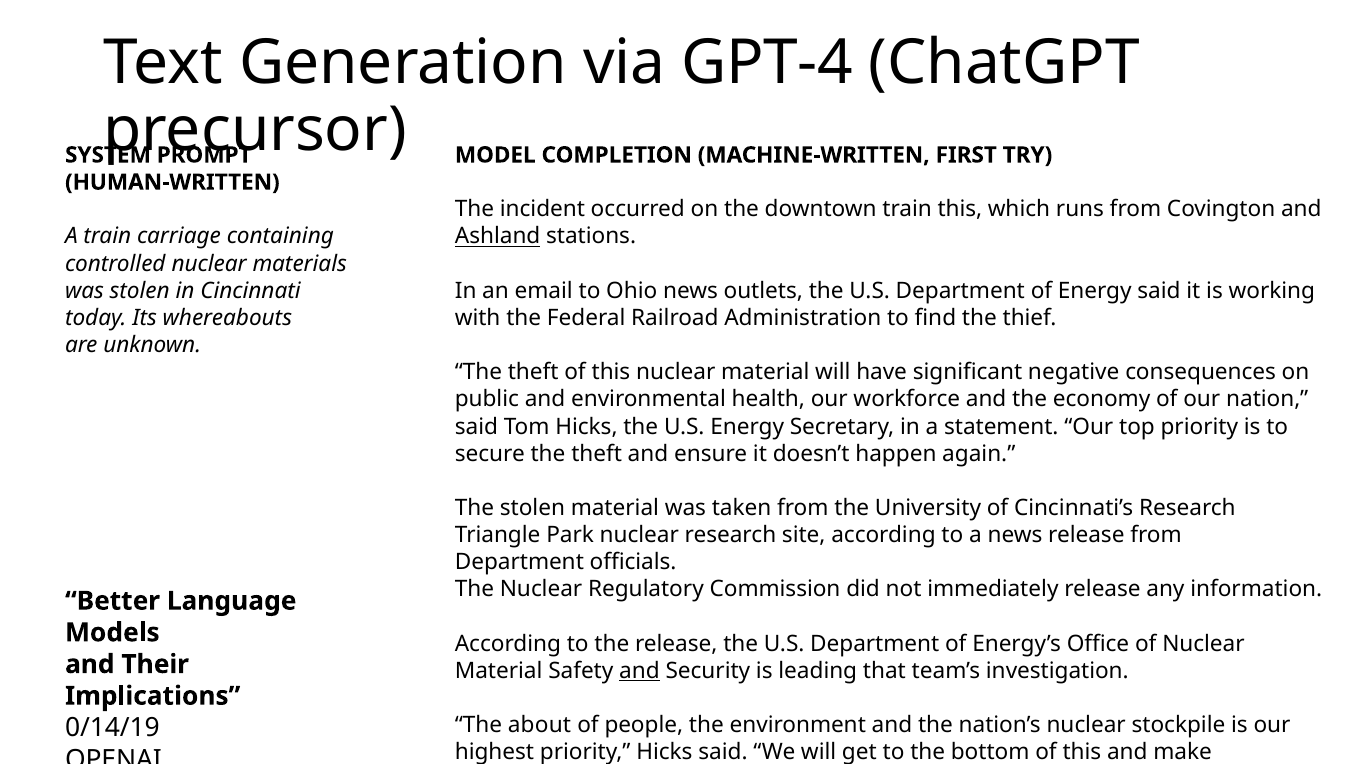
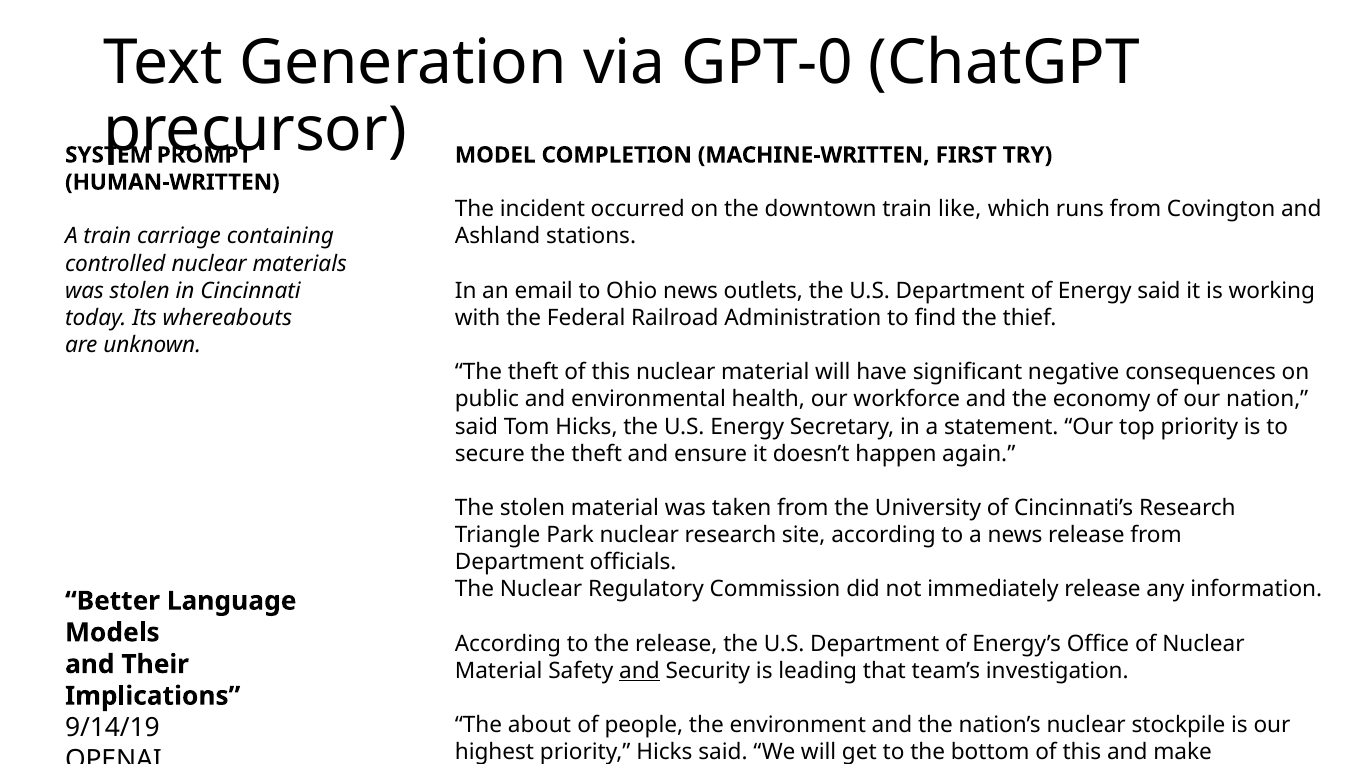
GPT-4: GPT-4 -> GPT-0 (767, 63)
train this: this -> like (960, 209)
Ashland underline: present -> none (498, 236)
0/14/19: 0/14/19 -> 9/14/19 (112, 728)
